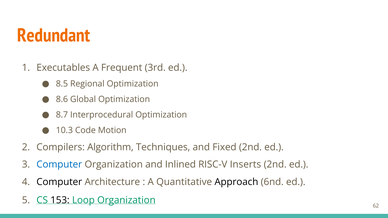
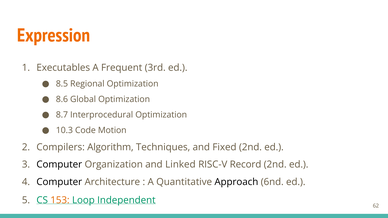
Redundant: Redundant -> Expression (54, 35)
Computer colour: blue -> black (59, 165)
Inlined: Inlined -> Linked (180, 165)
Inserts: Inserts -> Record (246, 165)
153 colour: black -> orange (60, 200)
Loop Organization: Organization -> Independent (126, 200)
